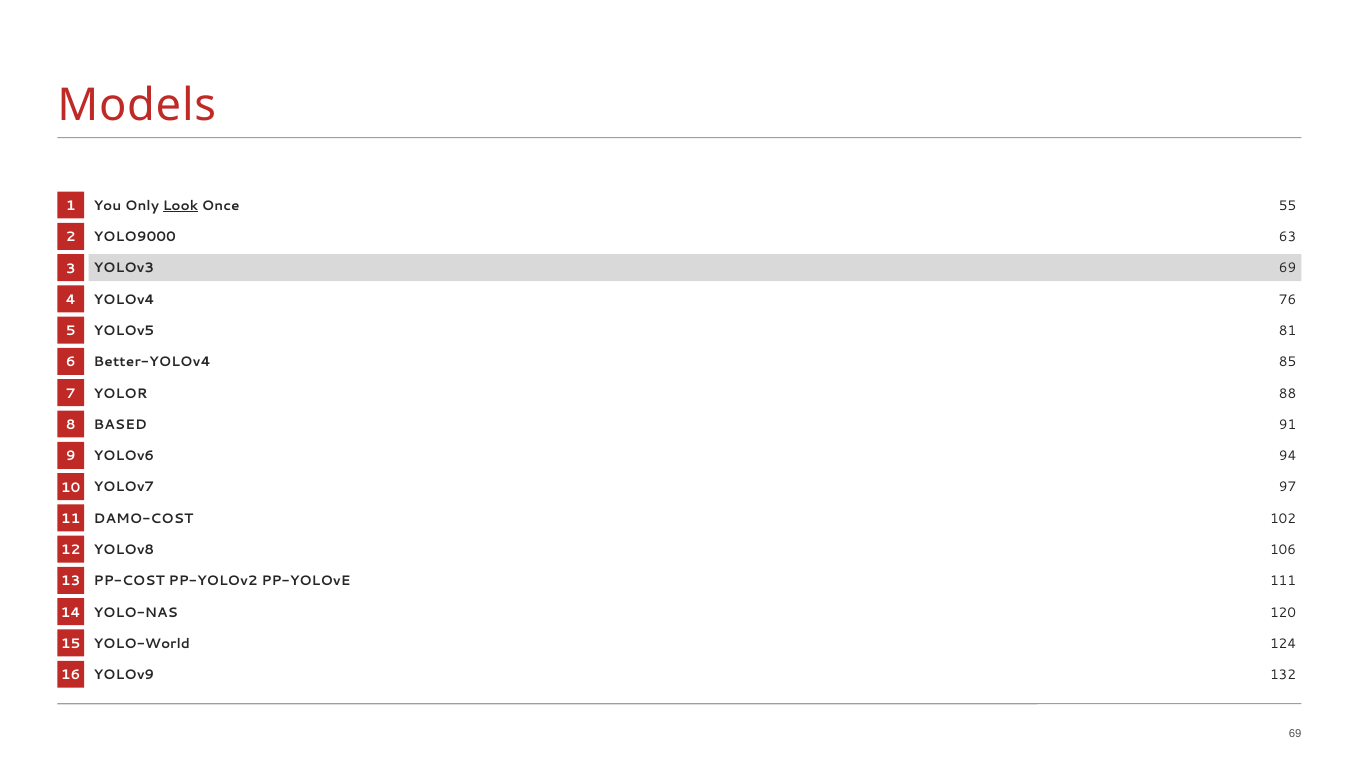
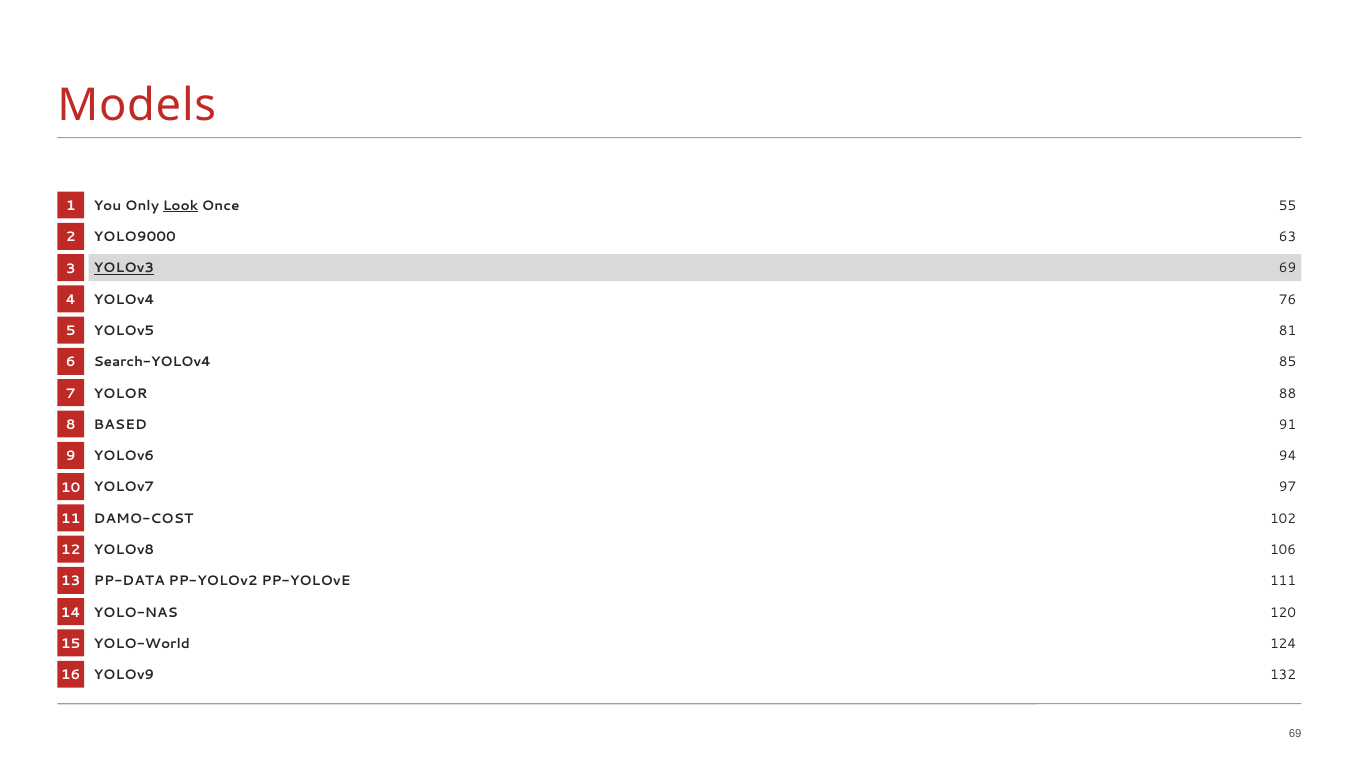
YOLOv3 underline: none -> present (124, 268)
Better-YOLOv4: Better-YOLOv4 -> Search-YOLOv4 (152, 362)
PP-COST: PP-COST -> PP-DATA (129, 581)
